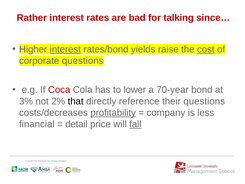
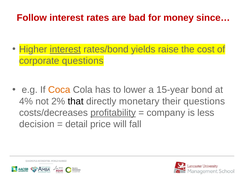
Rather: Rather -> Follow (32, 18)
talking: talking -> money (179, 18)
cost underline: present -> none (206, 49)
Coca colour: red -> orange (59, 90)
70-year: 70-year -> 15-year (173, 90)
3%: 3% -> 4% (26, 101)
reference: reference -> monetary (139, 101)
financial: financial -> decision (37, 124)
fall underline: present -> none (135, 124)
